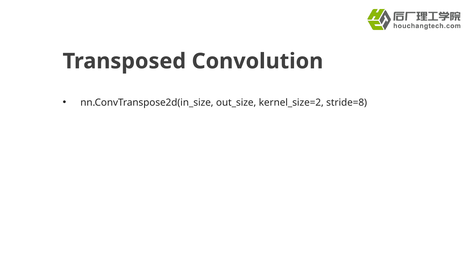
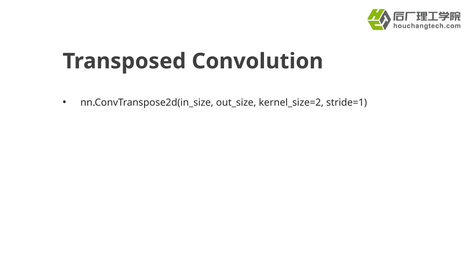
stride=8: stride=8 -> stride=1 (347, 103)
